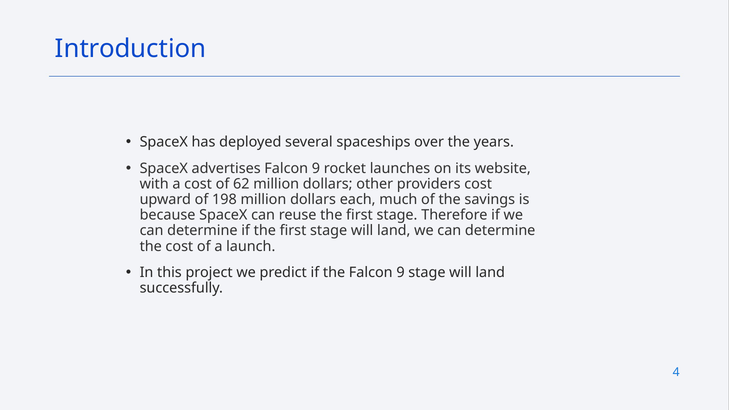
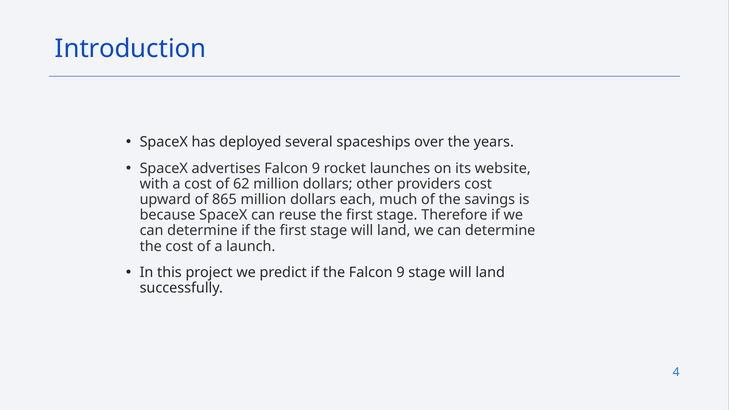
198: 198 -> 865 (224, 200)
